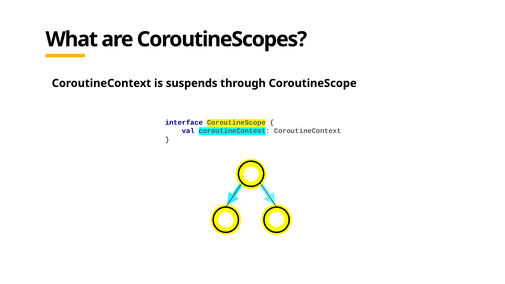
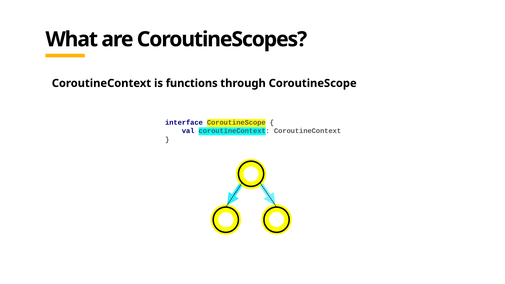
suspends: suspends -> functions (192, 83)
